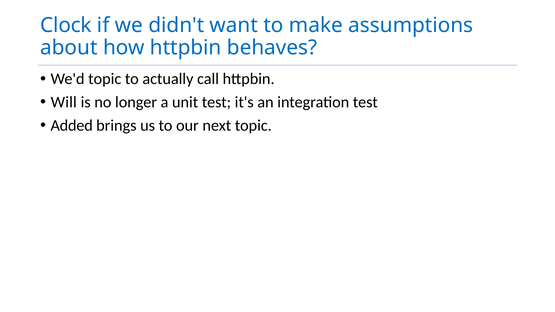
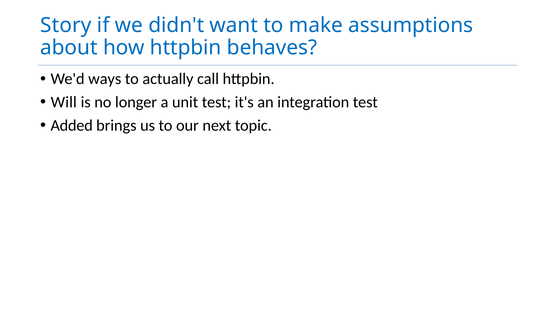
Clock: Clock -> Story (66, 25)
We'd topic: topic -> ways (105, 79)
